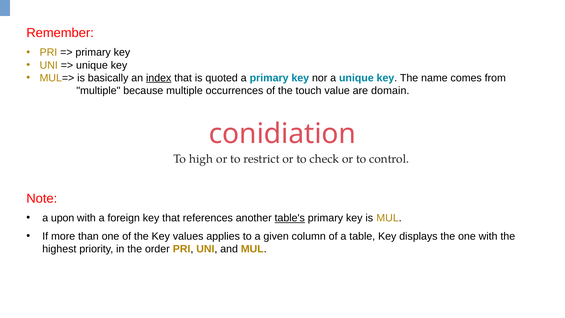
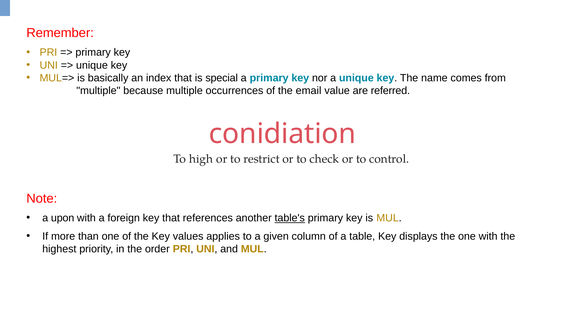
index underline: present -> none (159, 78)
quoted: quoted -> special (222, 78)
touch: touch -> email (309, 91)
domain: domain -> referred (390, 91)
